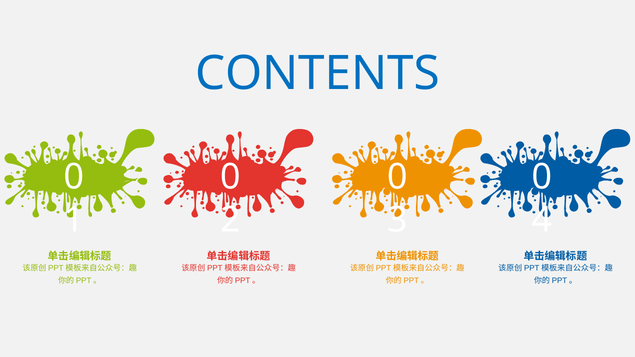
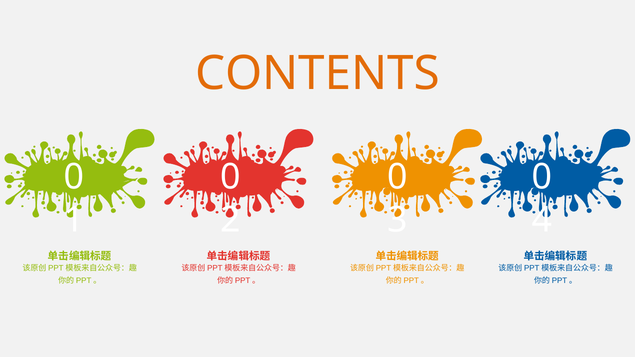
CONTENTS colour: blue -> orange (317, 74)
